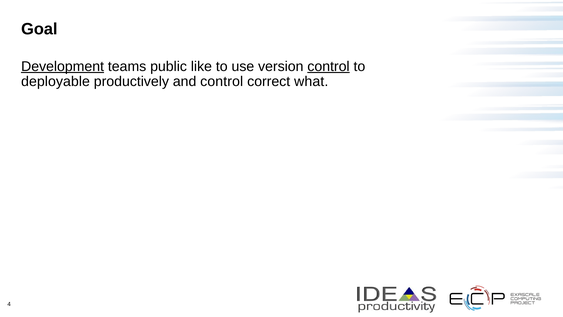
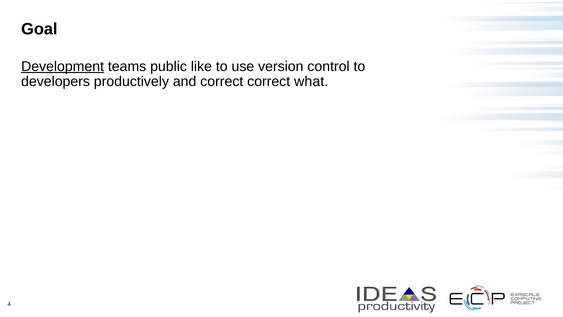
control underline: present -> none (329, 66)
deployable: deployable -> developers (56, 82)
and control: control -> correct (222, 82)
